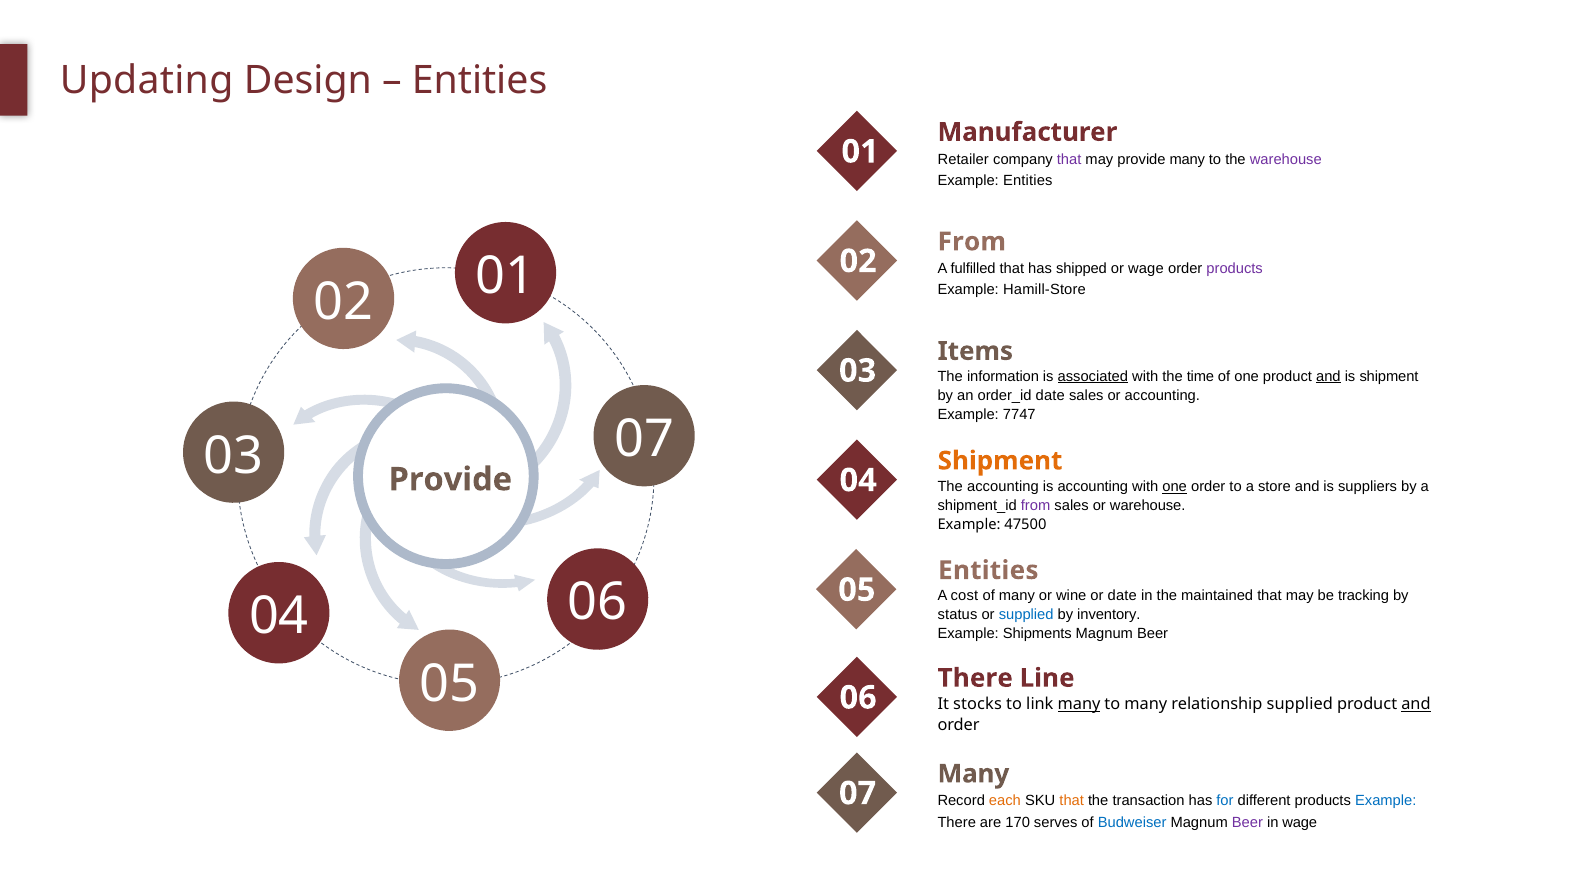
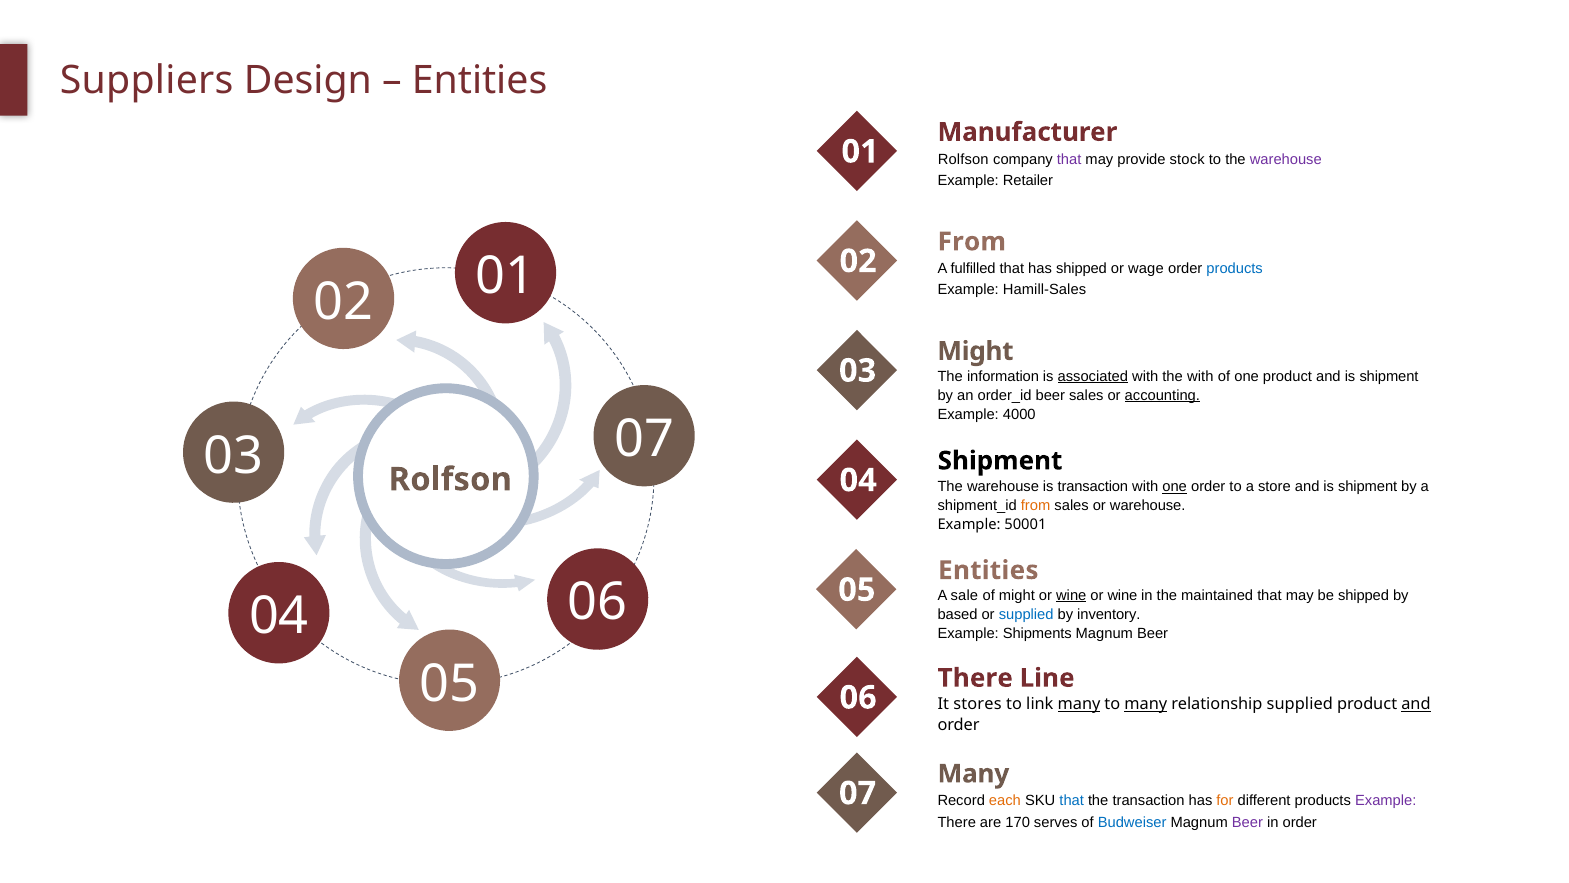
Updating: Updating -> Suppliers (147, 81)
Retailer: Retailer -> Rolfson (963, 159)
provide many: many -> stock (1187, 159)
Example Entities: Entities -> Retailer (1028, 180)
products colour: purple -> blue (1235, 269)
Hamill-Store: Hamill-Store -> Hamill-Sales (1045, 290)
Items: Items -> Might (975, 351)
the time: time -> with (1200, 376)
and underline: present -> none (1328, 376)
order_id date: date -> beer (1050, 395)
accounting underline: none -> present (1162, 395)
7747: 7747 -> 4000 (1019, 414)
Shipment colour: orange -> black (1000, 461)
Provide: Provide -> Rolfson (450, 479)
accounting: accounting -> warehouse (1003, 487)
is accounting: accounting -> transaction (1093, 487)
store and is suppliers: suppliers -> shipment (1368, 487)
from colour: purple -> orange (1036, 506)
47500: 47500 -> 50001 (1025, 525)
cost: cost -> sale (964, 595)
of many: many -> might (1017, 595)
wine underline: none -> present (1071, 595)
date: date -> wine (1122, 595)
be tracking: tracking -> shipped (1364, 595)
status: status -> based (958, 614)
stocks: stocks -> stores (977, 704)
many underline: none -> present (1146, 704)
that colour: orange -> blue (1072, 801)
for colour: blue -> orange (1225, 801)
Example colour: blue -> purple (1386, 801)
in wage: wage -> order (1300, 822)
